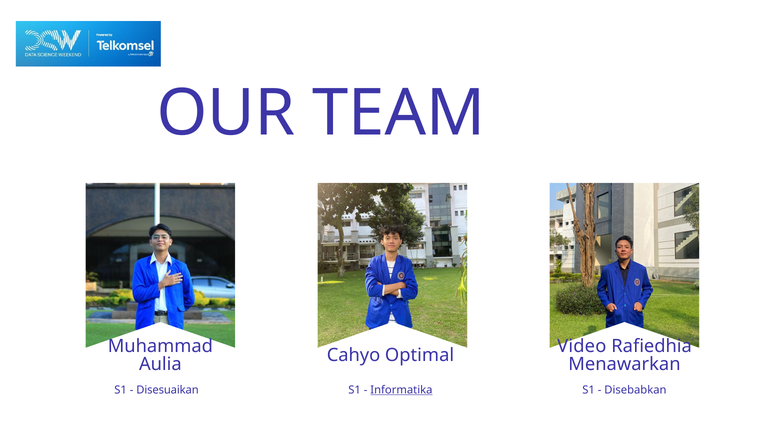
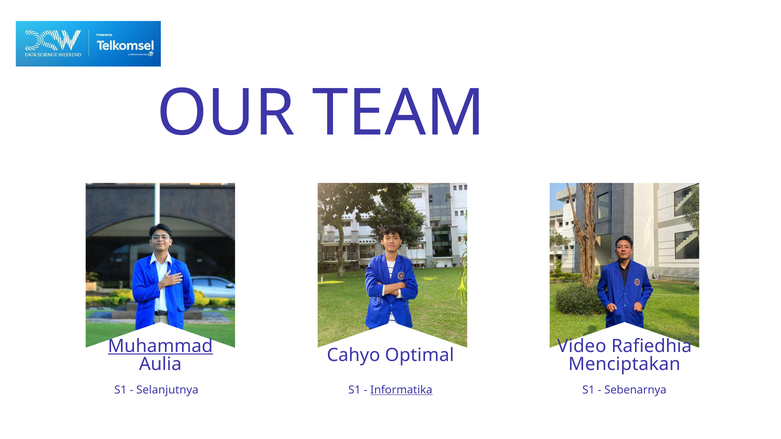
Muhammad underline: none -> present (160, 346)
Menawarkan: Menawarkan -> Menciptakan (624, 365)
Disesuaikan: Disesuaikan -> Selanjutnya (167, 390)
Disebabkan: Disebabkan -> Sebenarnya (635, 390)
